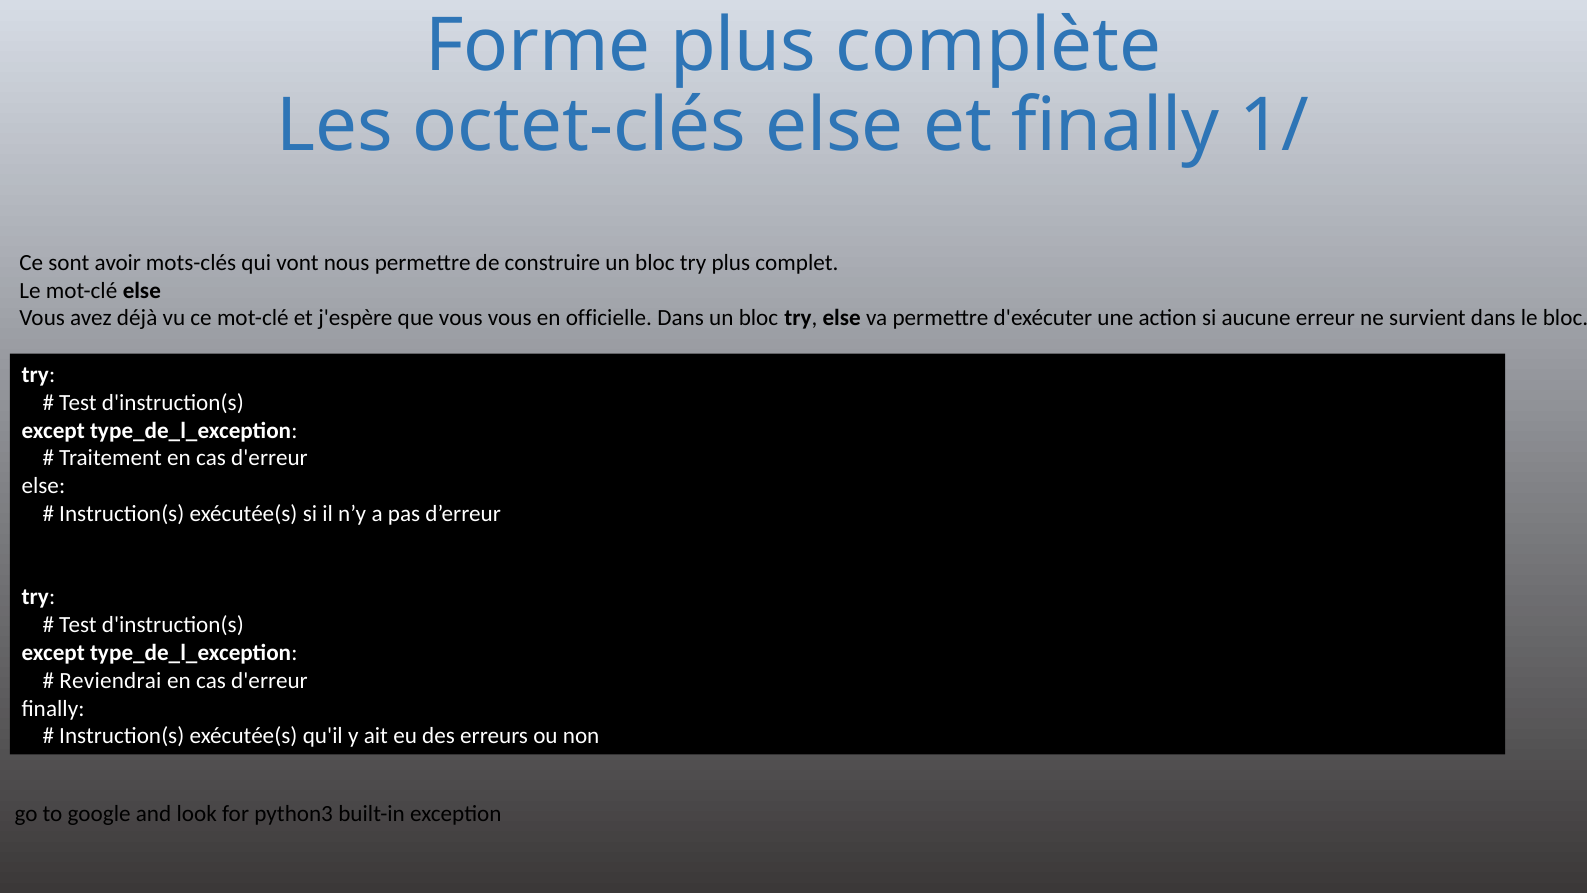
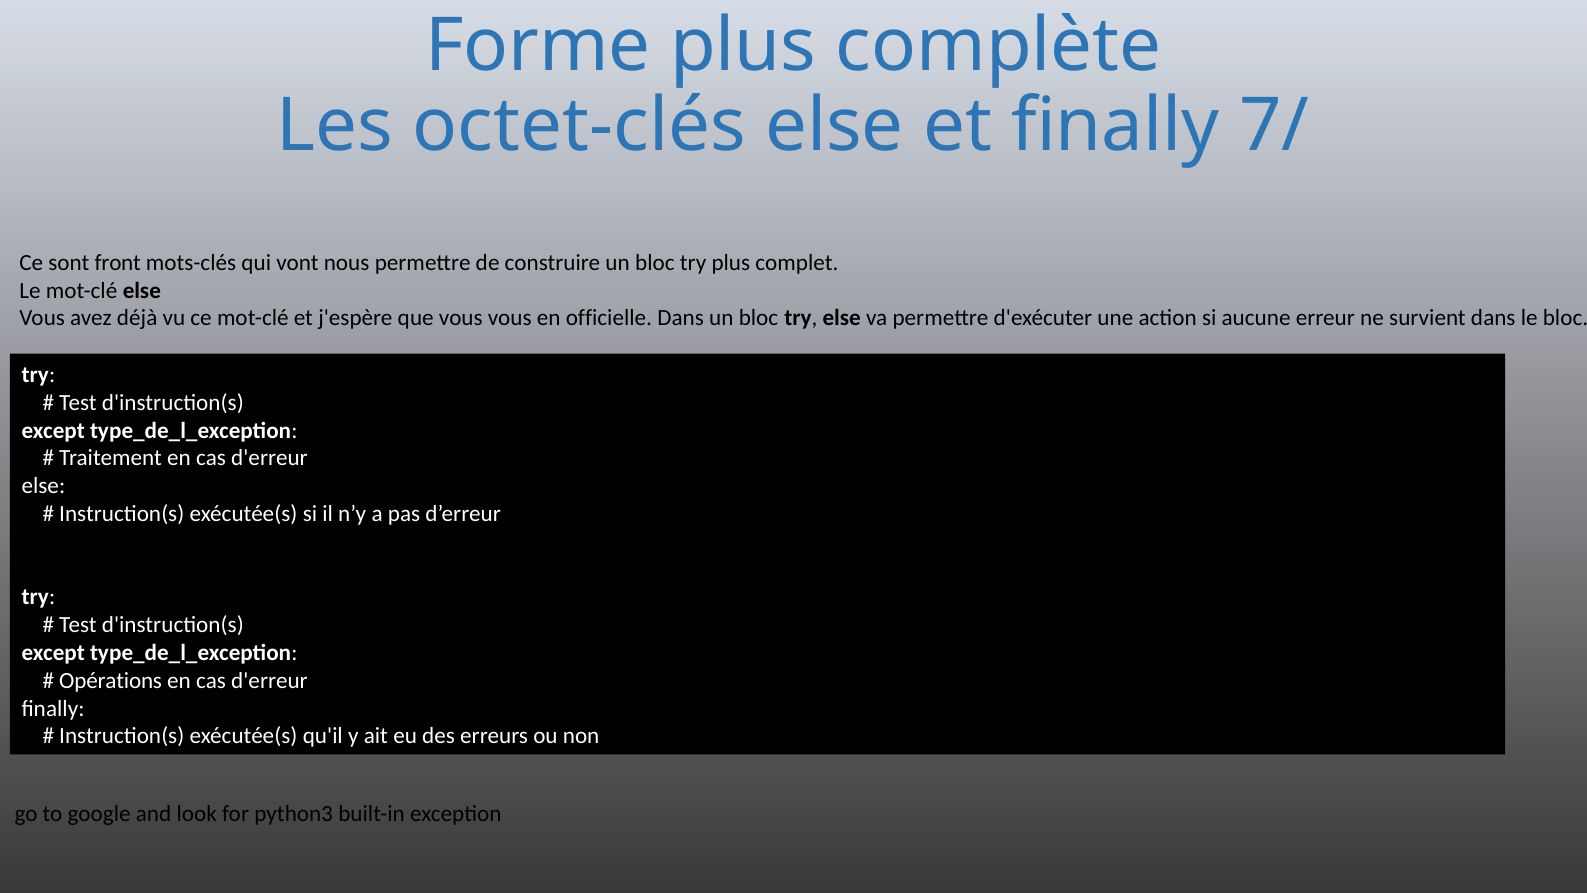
1/: 1/ -> 7/ (1274, 126)
avoir: avoir -> front (118, 263)
Reviendrai: Reviendrai -> Opérations (111, 680)
